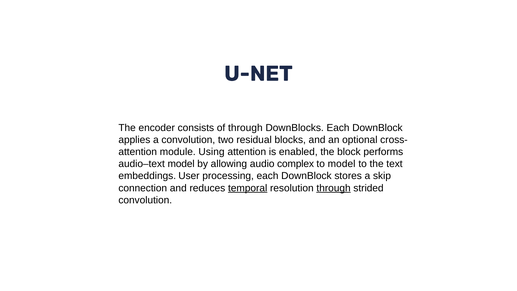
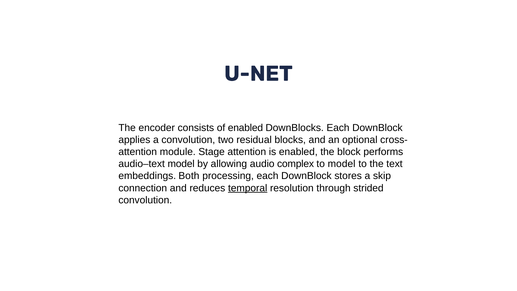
of through: through -> enabled (245, 128)
Using: Using -> Stage (212, 152)
User: User -> Both (189, 176)
through underline: present -> none (334, 188)
